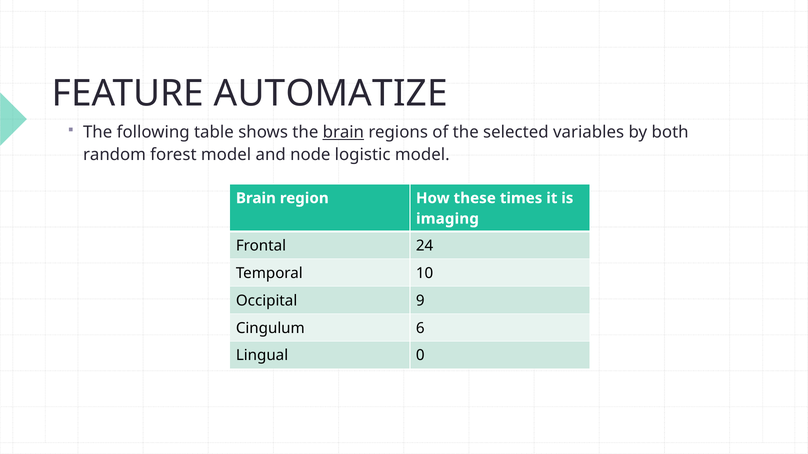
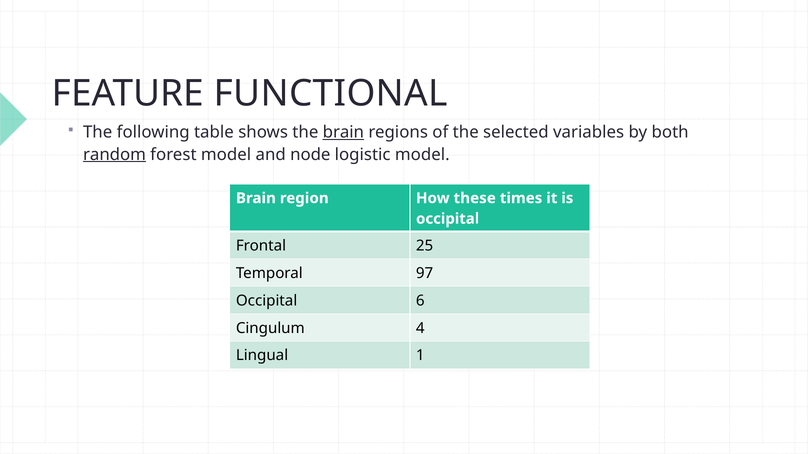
AUTOMATIZE: AUTOMATIZE -> FUNCTIONAL (331, 93)
random underline: none -> present (115, 155)
imaging: imaging -> occipital (448, 219)
24: 24 -> 25 (425, 246)
10: 10 -> 97 (425, 273)
9: 9 -> 6 (420, 301)
6: 6 -> 4 (420, 328)
0: 0 -> 1 (420, 356)
